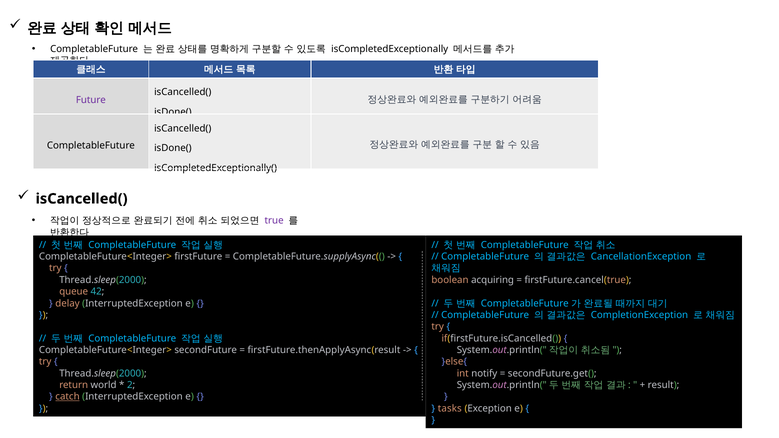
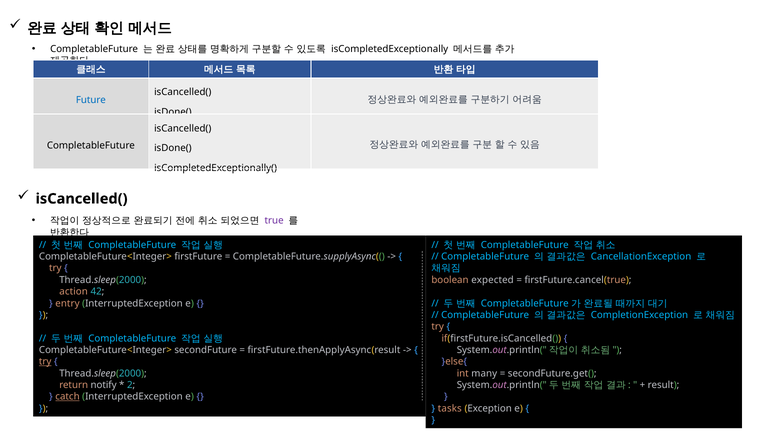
Future colour: purple -> blue (91, 100)
acquiring: acquiring -> expected (492, 280)
queue: queue -> action (74, 292)
delay: delay -> entry (67, 303)
try underline: none -> present (45, 362)
notify: notify -> many (484, 374)
world: world -> notify (104, 385)
